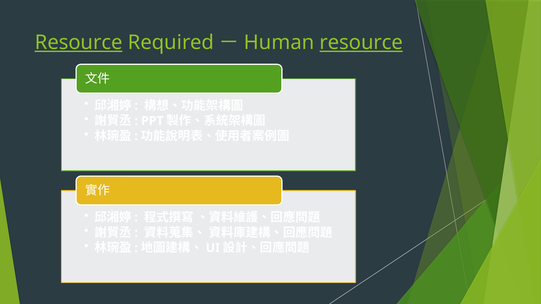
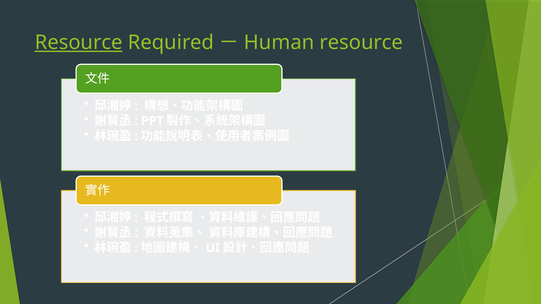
resource underline: present -> none (361, 43)
